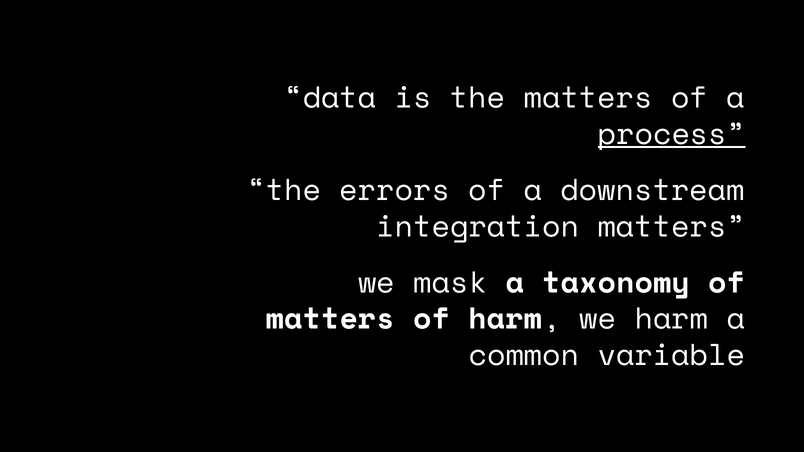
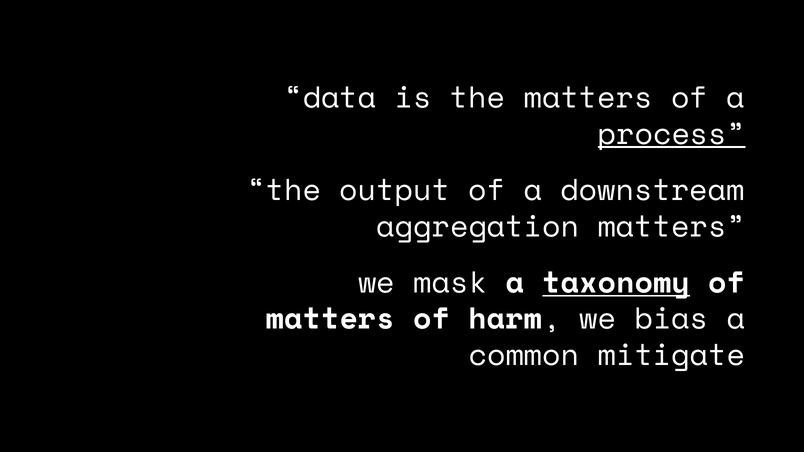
errors: errors -> output (395, 191)
integration: integration -> aggregation (478, 227)
taxonomy underline: none -> present (616, 283)
we harm: harm -> bias (671, 319)
variable: variable -> mitigate (671, 355)
